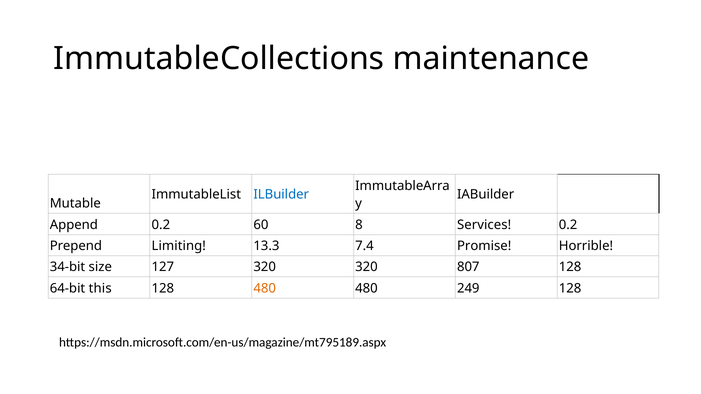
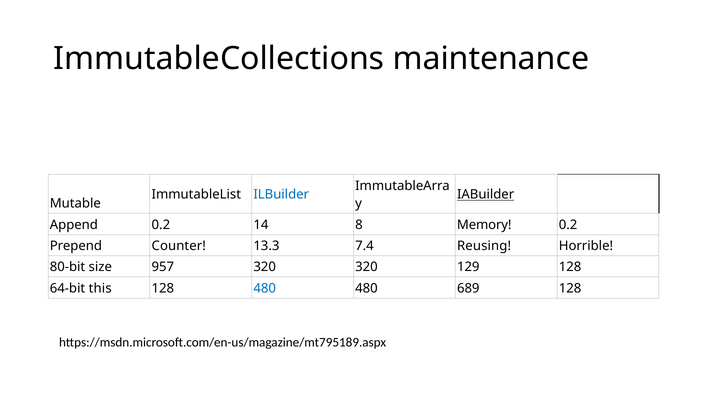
IABuilder underline: none -> present (486, 195)
60: 60 -> 14 (261, 225)
Services: Services -> Memory (484, 225)
Limiting: Limiting -> Counter (179, 246)
Promise: Promise -> Reusing (484, 246)
34-bit: 34-bit -> 80-bit (68, 267)
127: 127 -> 957 (163, 267)
807: 807 -> 129 (468, 267)
480 colour: orange -> blue (265, 288)
249: 249 -> 689 (468, 288)
